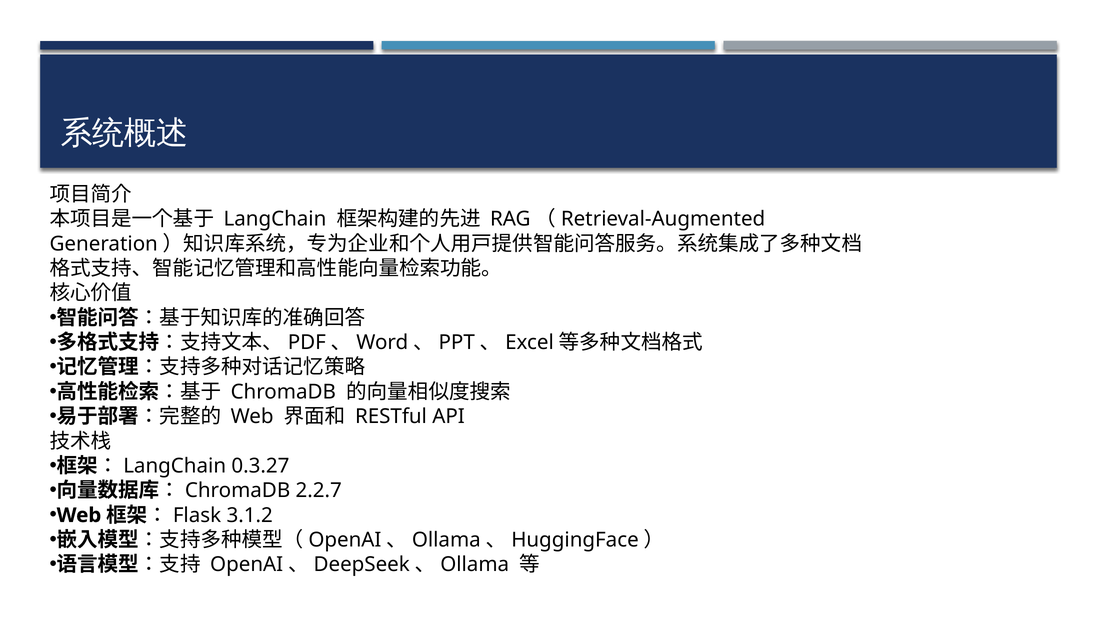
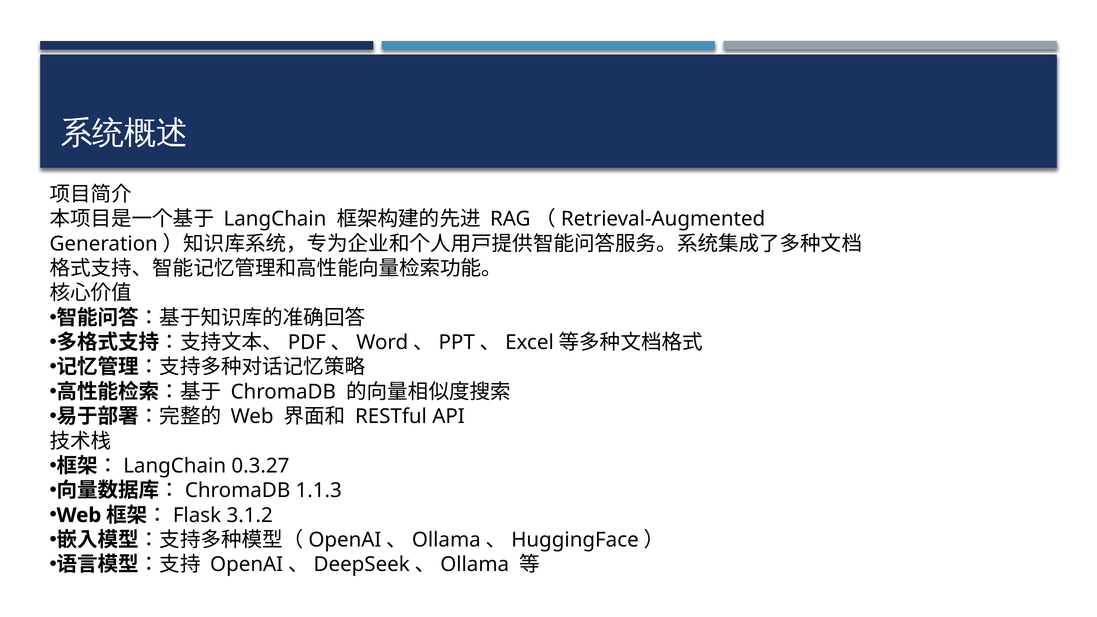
2.2.7: 2.2.7 -> 1.1.3 (319, 491)
